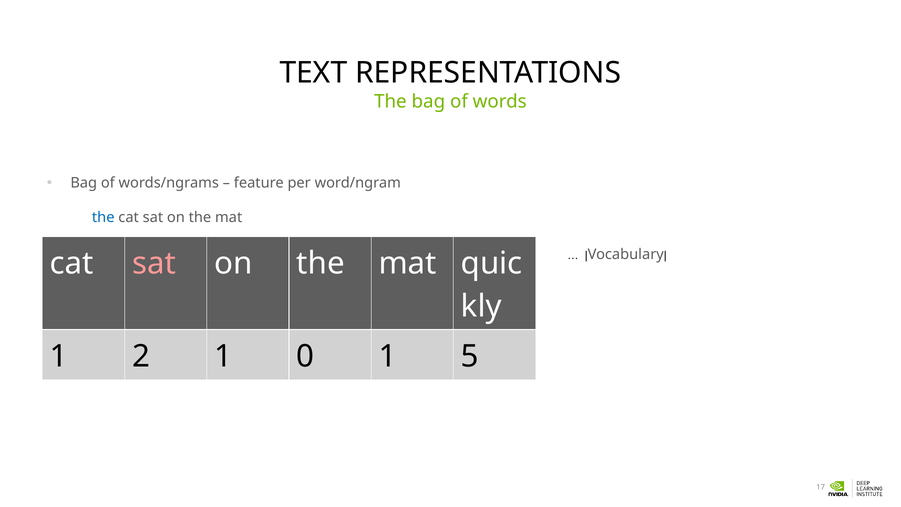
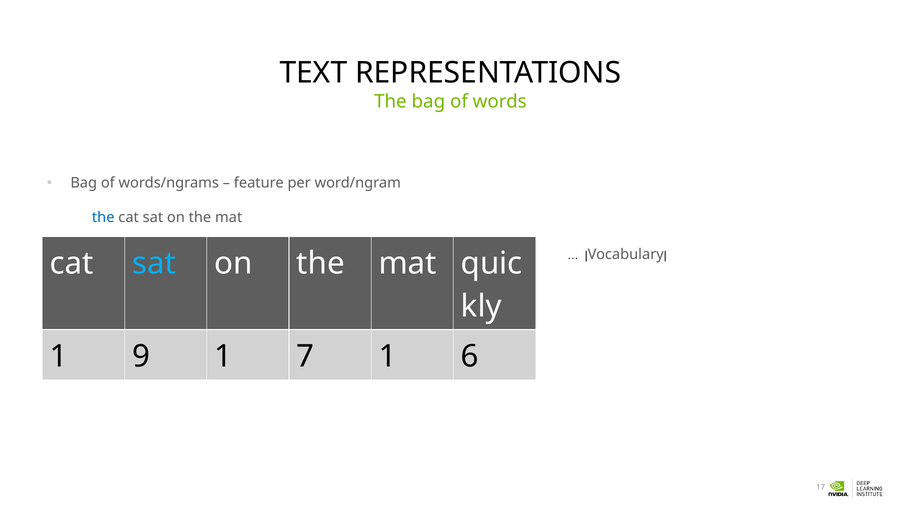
sat colour: pink -> light blue (154, 263)
2: 2 -> 9 (141, 356)
0: 0 -> 7 (305, 356)
5: 5 -> 6 (470, 356)
